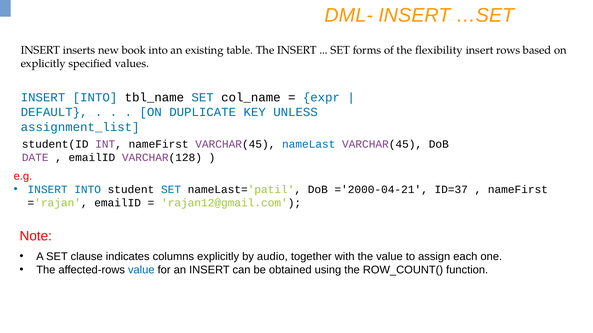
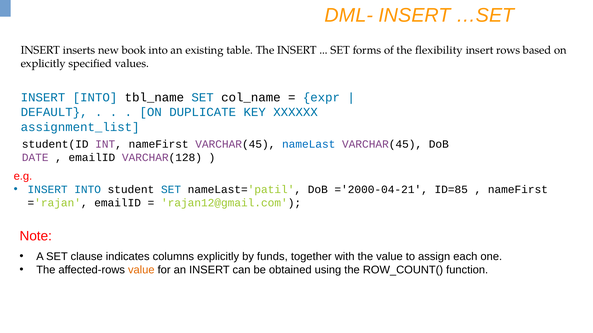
UNLESS: UNLESS -> XXXXXX (296, 112)
ID=37: ID=37 -> ID=85 (451, 190)
audio: audio -> funds (272, 257)
value colour: blue -> orange (141, 270)
